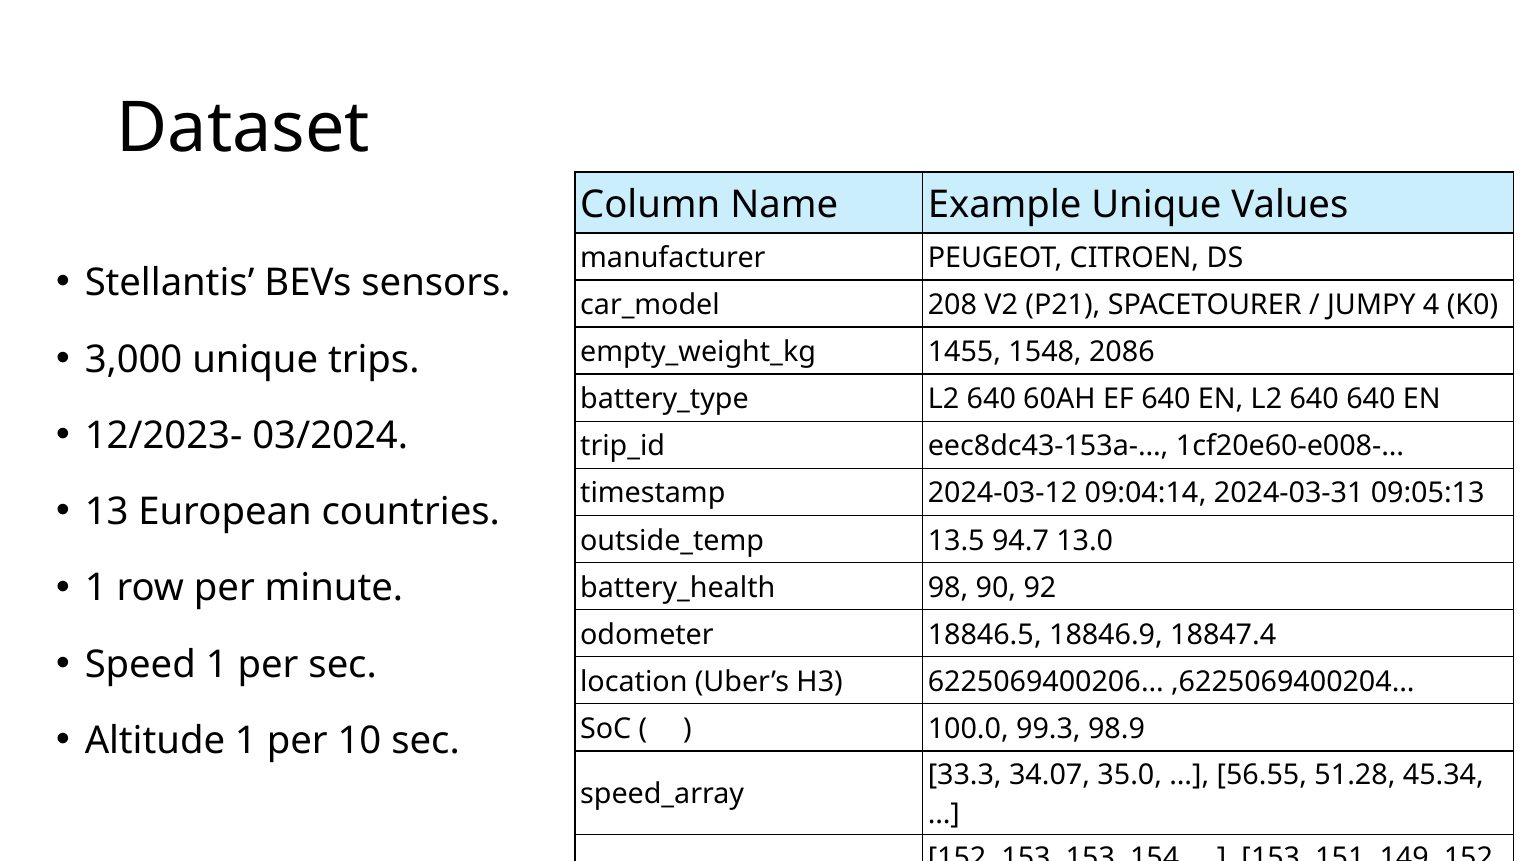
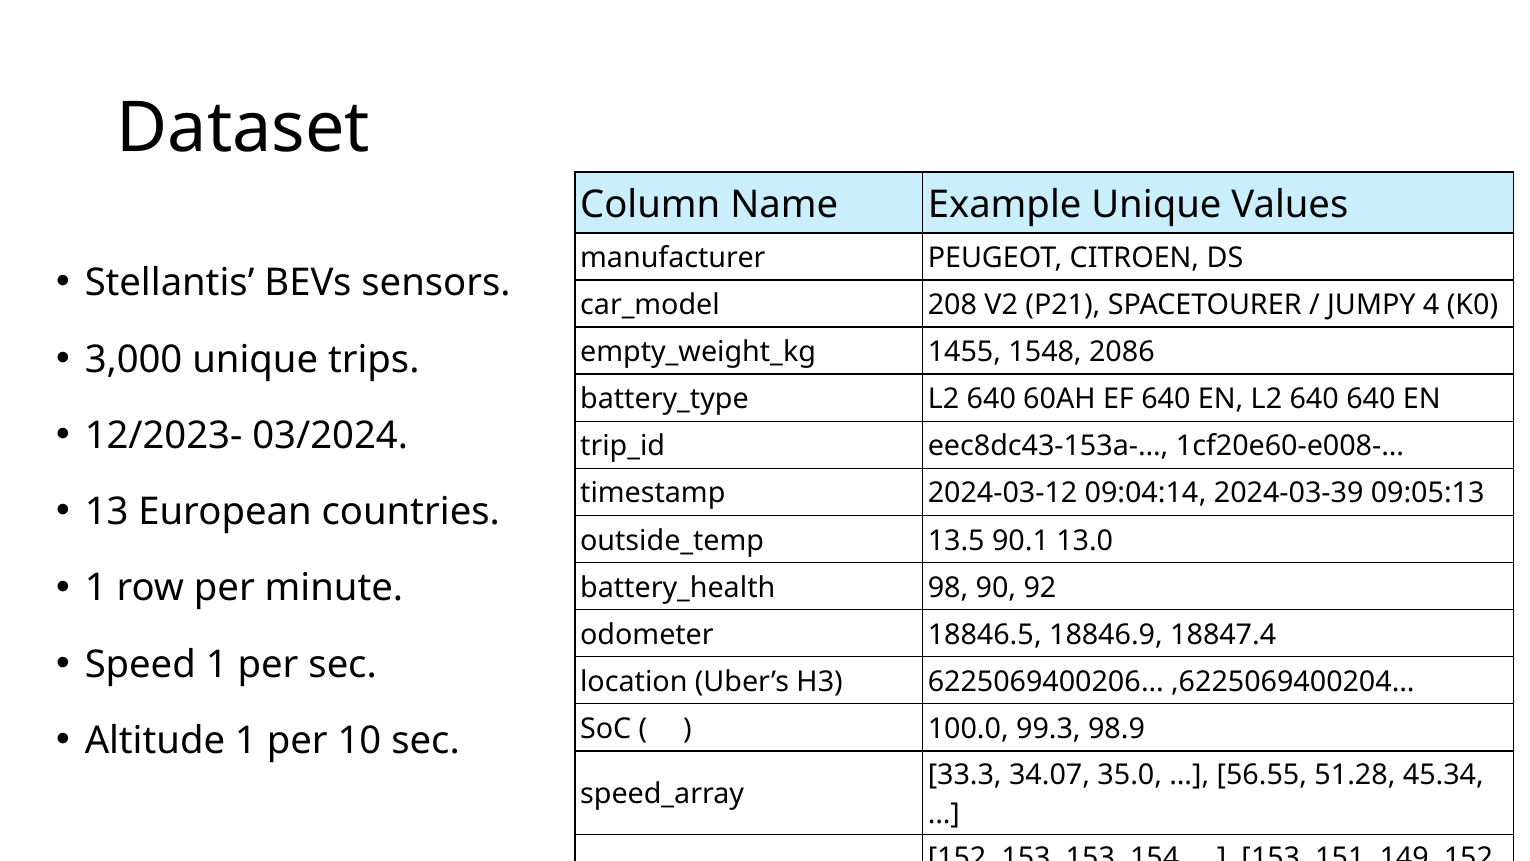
2024-03-31: 2024-03-31 -> 2024-03-39 (1289, 493)
94.7: 94.7 -> 90.1 (1020, 540)
